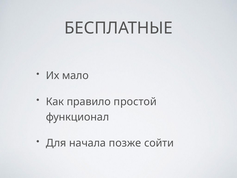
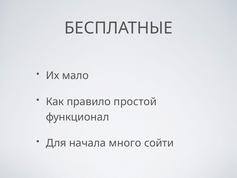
позже: позже -> много (125, 143)
